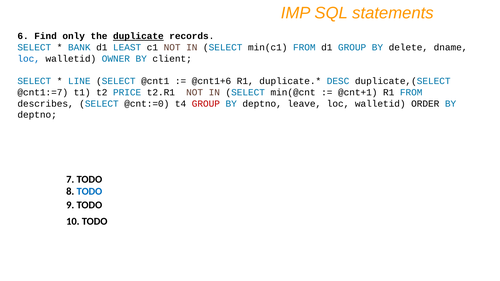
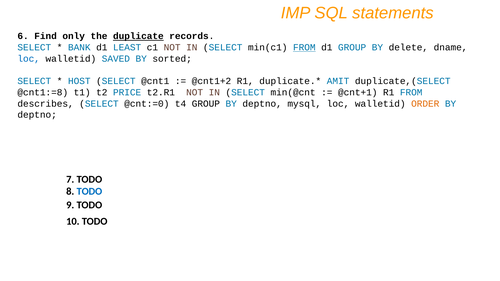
FROM underline: none -> present (304, 47)
OWNER: OWNER -> SAVED (116, 59)
client: client -> sorted (172, 59)
LINE: LINE -> HOST (79, 81)
@cnt1+6: @cnt1+6 -> @cnt1+2 (211, 81)
DESC: DESC -> AMIT (338, 81)
@cnt1:=7: @cnt1:=7 -> @cnt1:=8 (43, 92)
GROUP colour: red -> black (206, 104)
leave: leave -> mysql (304, 104)
ORDER colour: black -> orange (425, 104)
